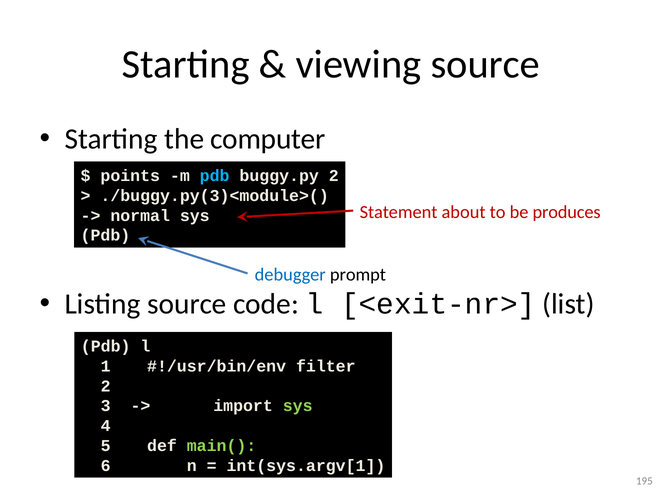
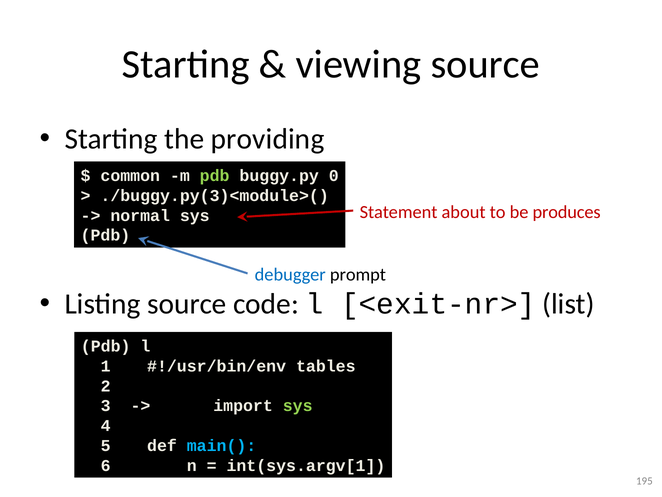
computer: computer -> providing (268, 139)
points: points -> common (130, 176)
pdb colour: light blue -> light green (215, 176)
buggy.py 2: 2 -> 0 (334, 176)
filter: filter -> tables (326, 366)
main( colour: light green -> light blue (222, 445)
